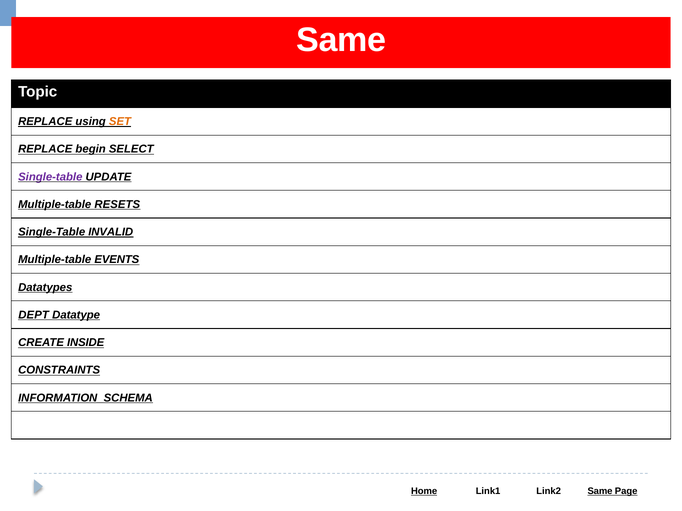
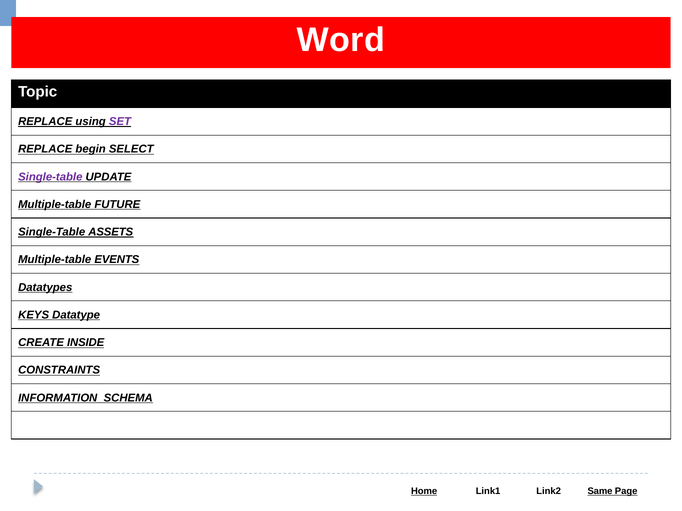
Same: Same -> Word (341, 40)
SET colour: orange -> purple (120, 122)
RESETS: RESETS -> FUTURE (117, 205)
INVALID: INVALID -> ASSETS (111, 232)
DEPT: DEPT -> KEYS (34, 315)
